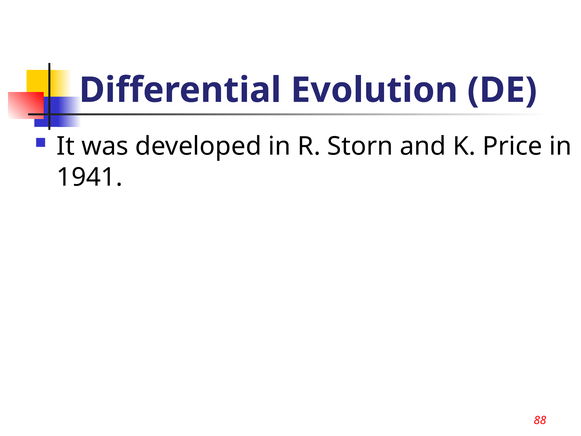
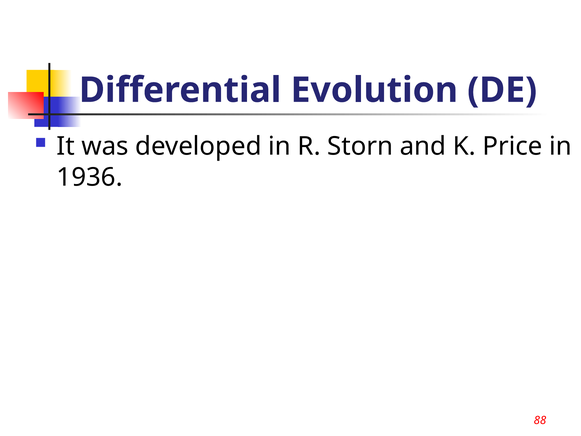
1941: 1941 -> 1936 (90, 177)
